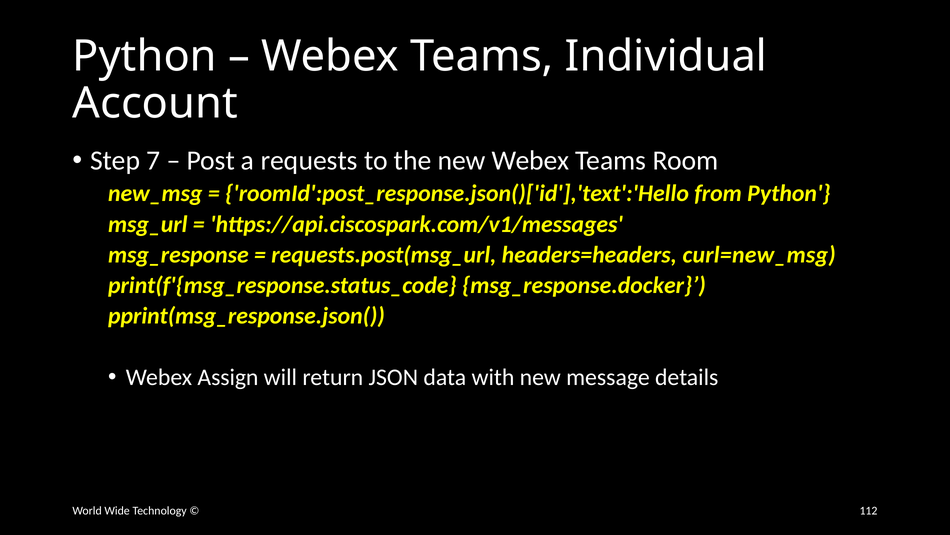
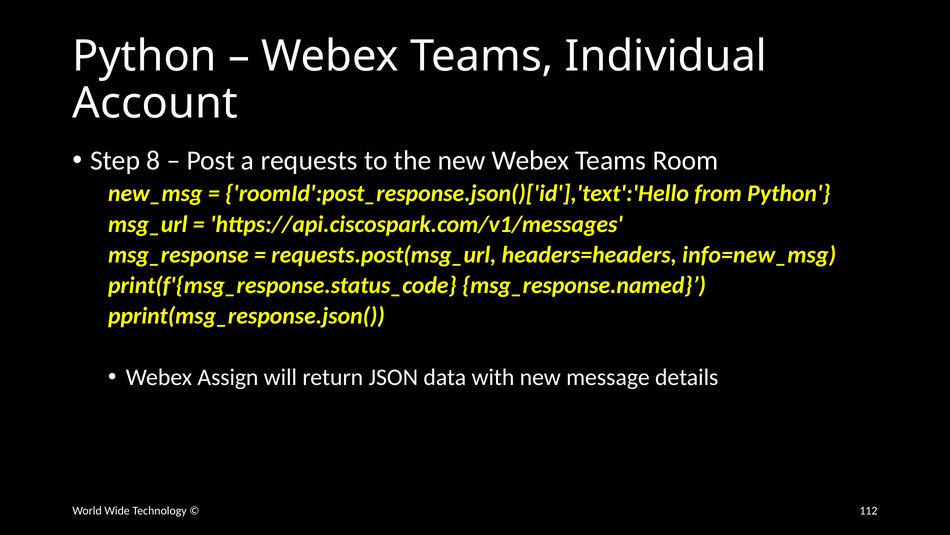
7: 7 -> 8 (153, 161)
curl=new_msg: curl=new_msg -> info=new_msg (759, 254)
msg_response.docker: msg_response.docker -> msg_response.named (584, 285)
